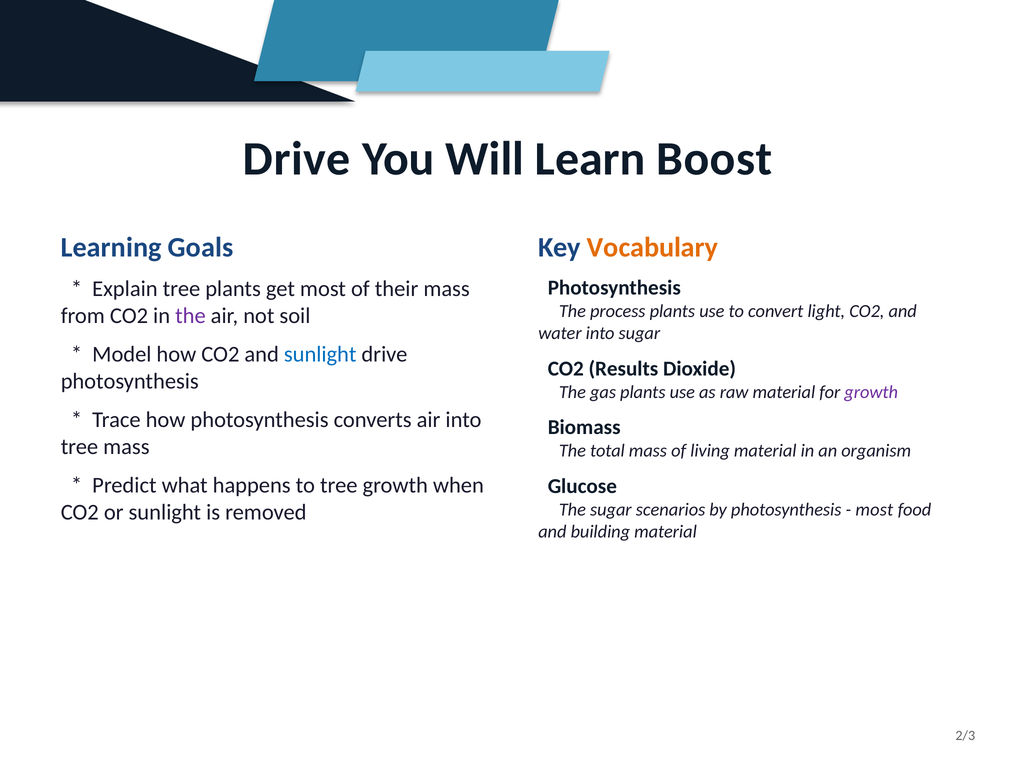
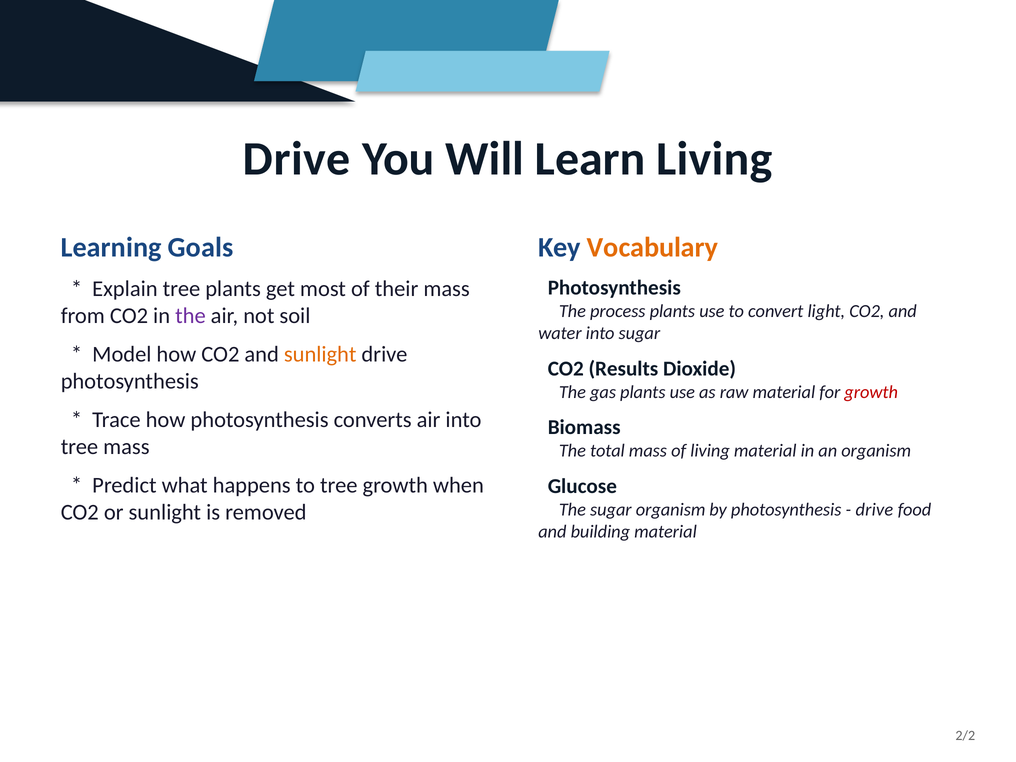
Learn Boost: Boost -> Living (714, 159)
sunlight colour: blue -> orange (320, 354)
growth colour: purple -> red (871, 392)
sugar scenarios: scenarios -> organism (671, 510)
most: most -> drive (874, 510)
2/3: 2/3 -> 2/2 (965, 736)
